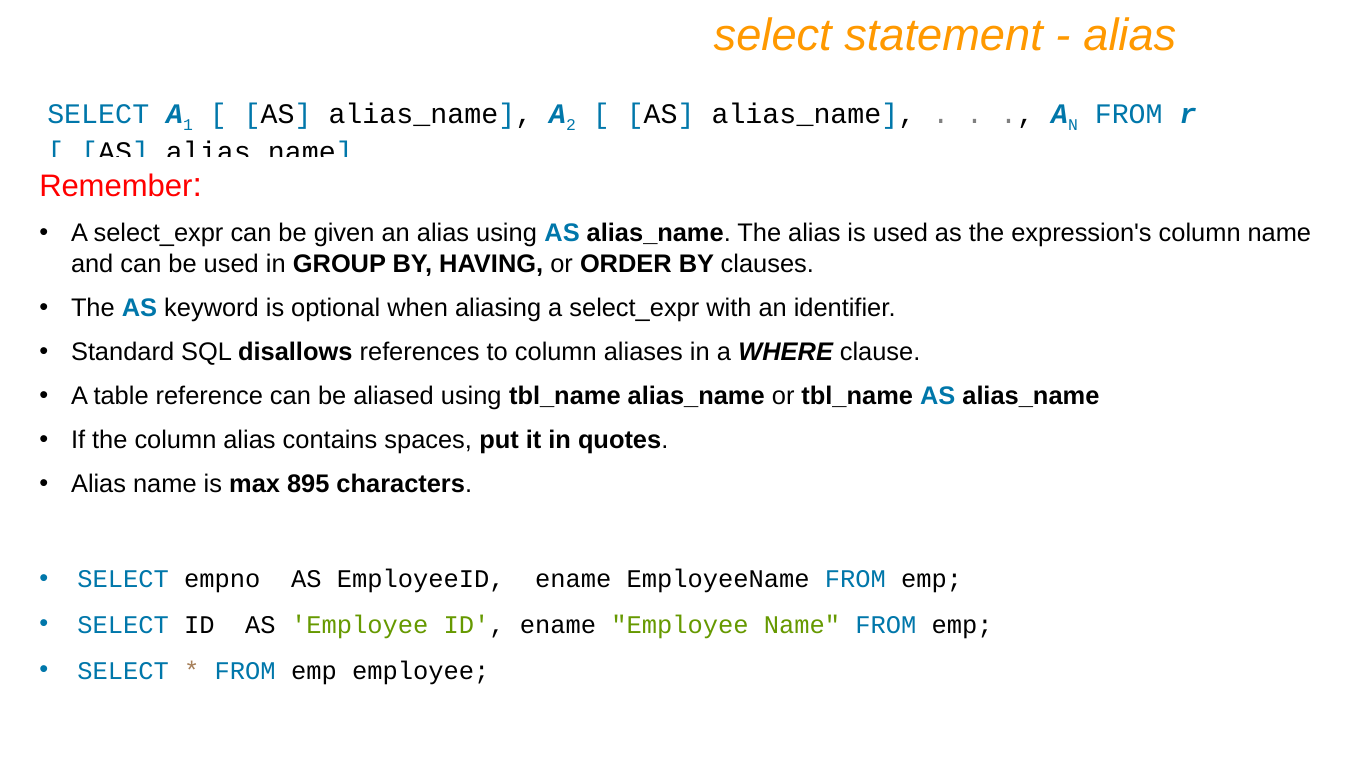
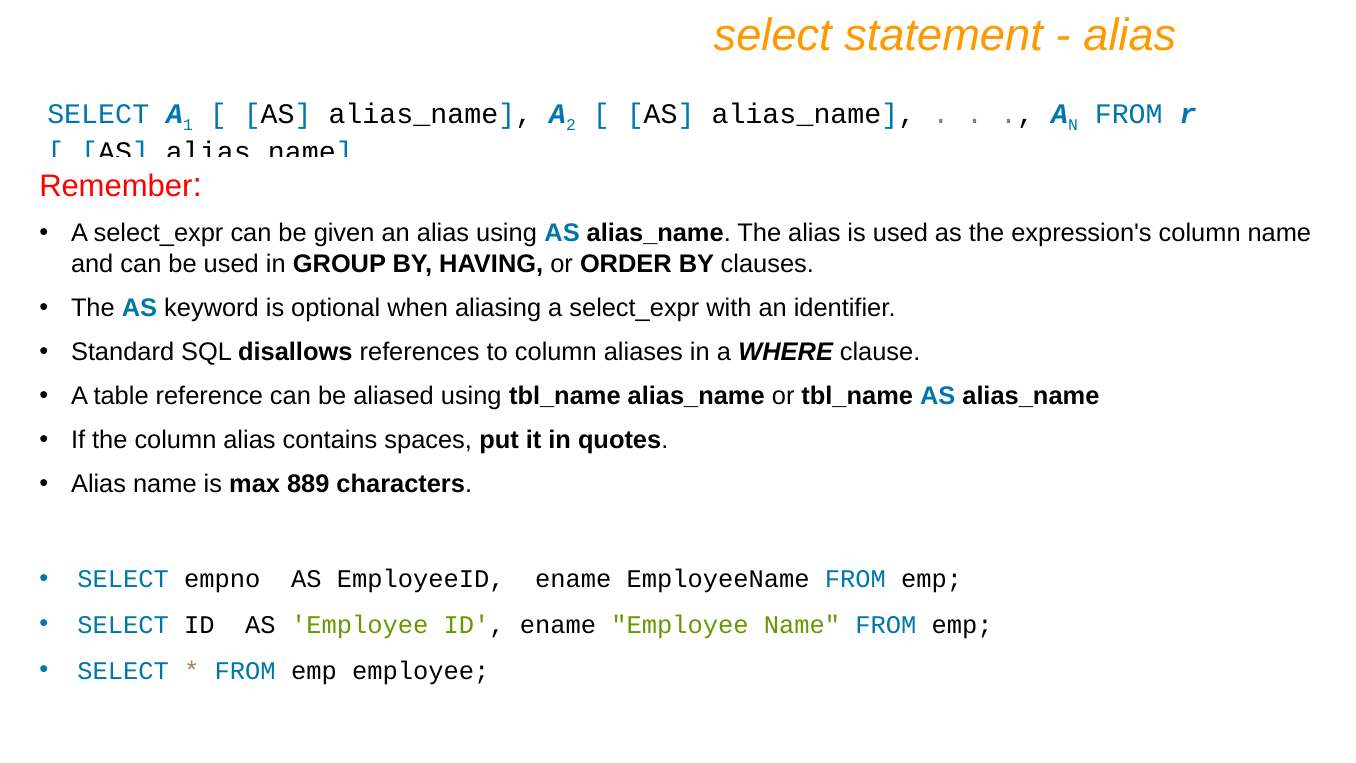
895: 895 -> 889 (308, 484)
